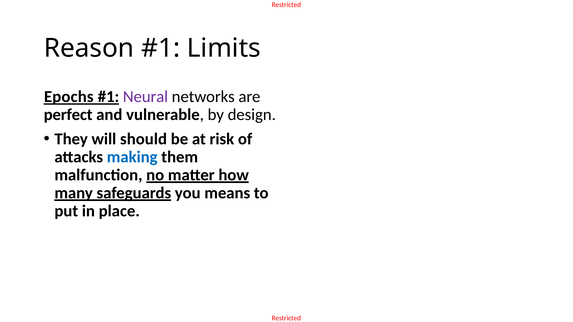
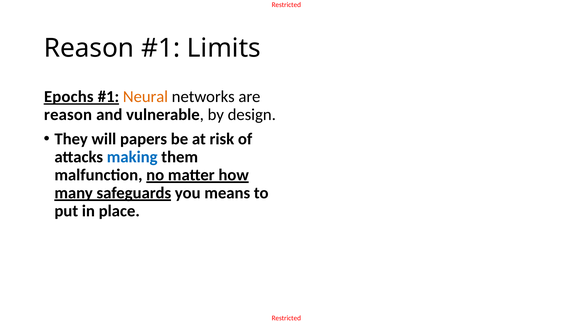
Neural colour: purple -> orange (145, 97)
perfect: perfect -> reason (68, 115)
should: should -> papers (144, 139)
